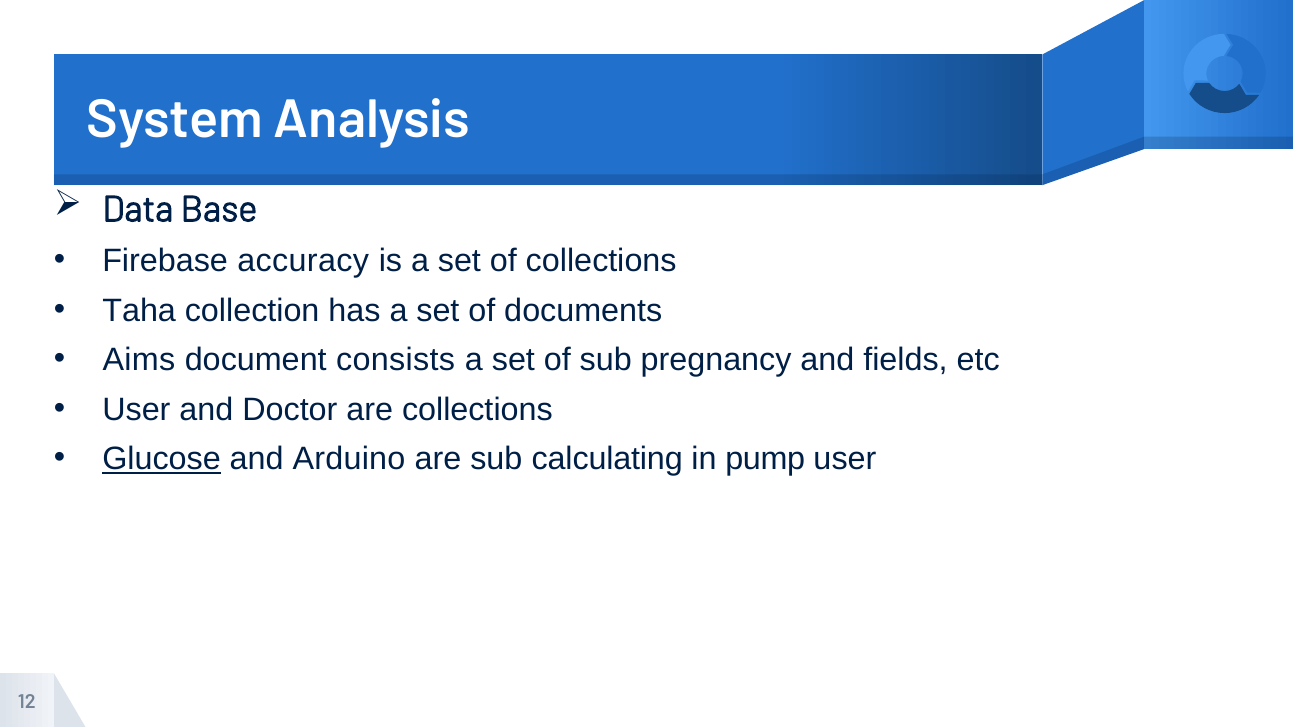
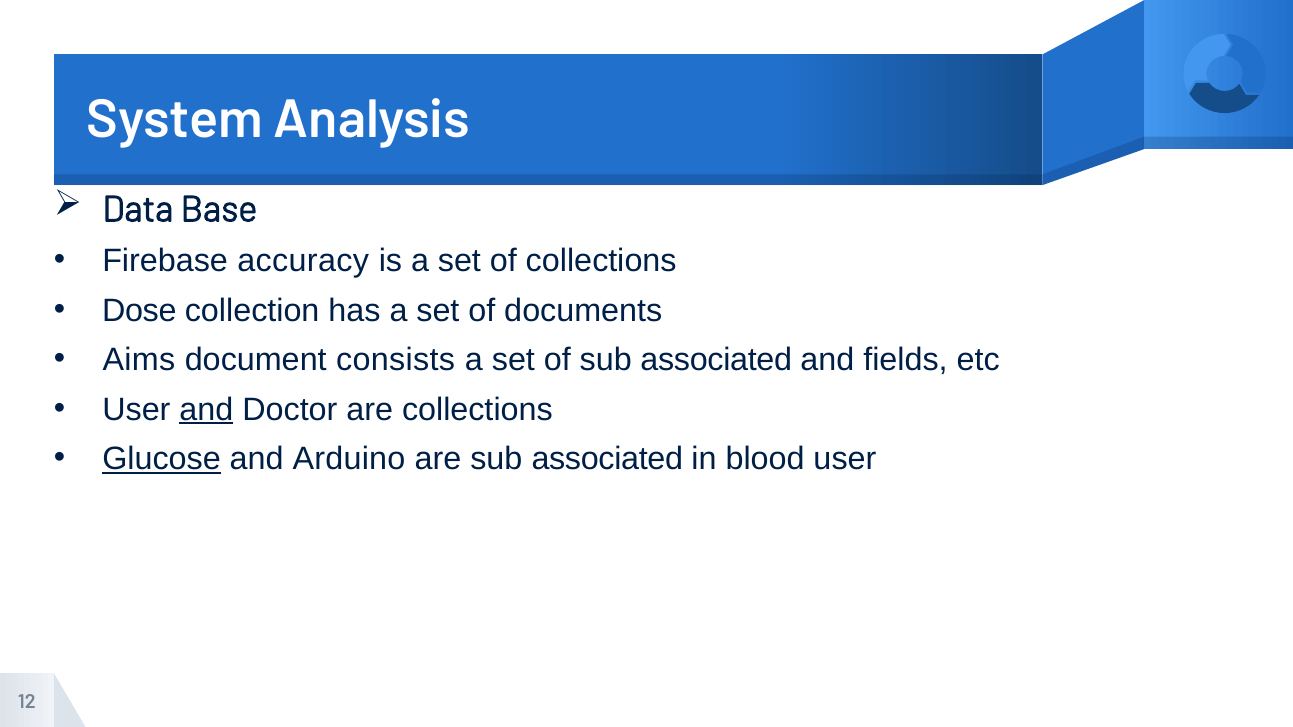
Taha: Taha -> Dose (139, 310)
of sub pregnancy: pregnancy -> associated (716, 360)
and underline: none -> present (206, 410)
are sub calculating: calculating -> associated (607, 459)
pump: pump -> blood (765, 459)
